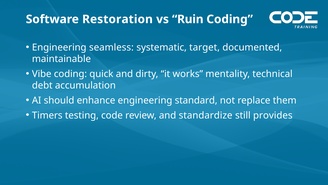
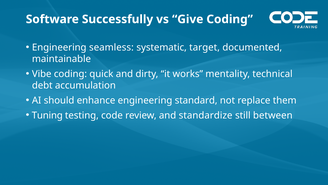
Restoration: Restoration -> Successfully (118, 19)
Ruin: Ruin -> Give (188, 19)
Timers: Timers -> Tuning (47, 115)
provides: provides -> between (273, 115)
